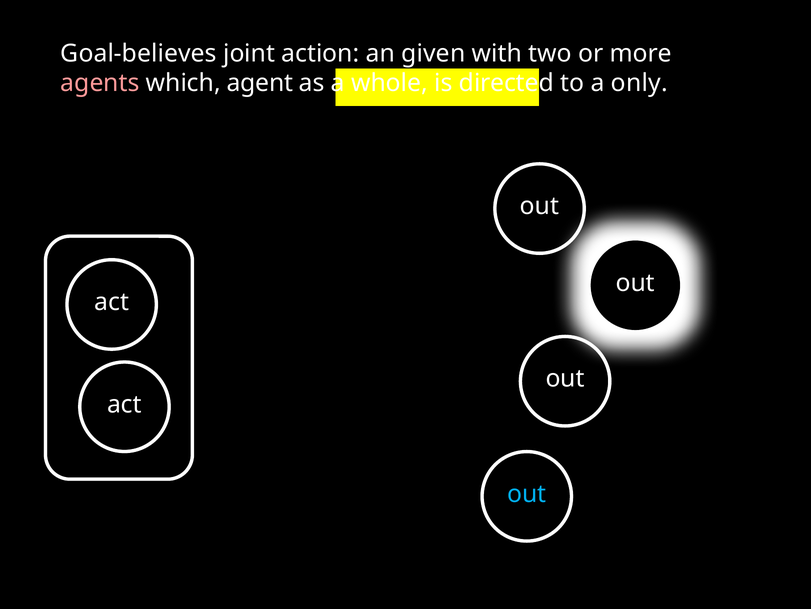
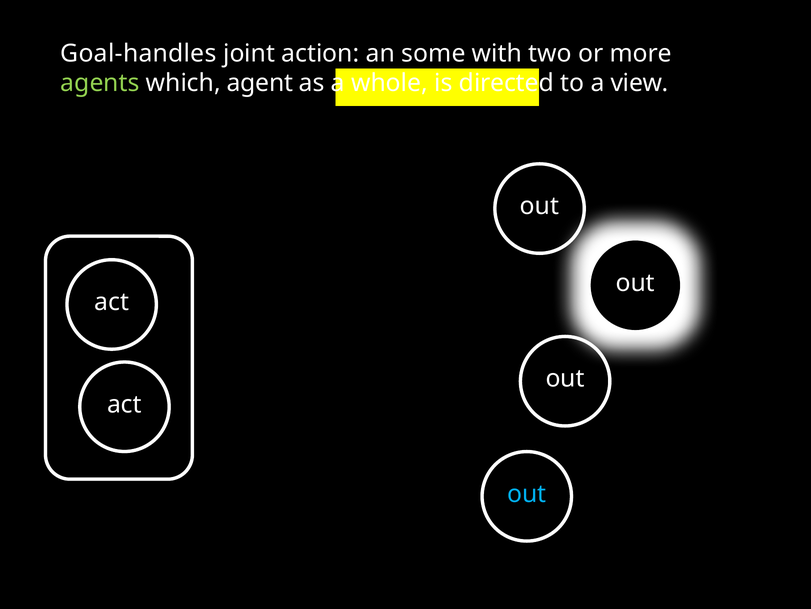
Goal-believes: Goal-believes -> Goal-handles (138, 53)
given: given -> some (433, 53)
agents colour: pink -> light green (100, 83)
only: only -> view (640, 83)
